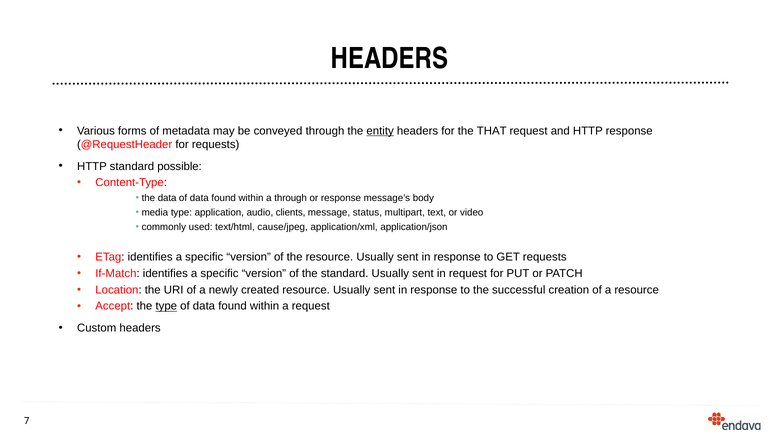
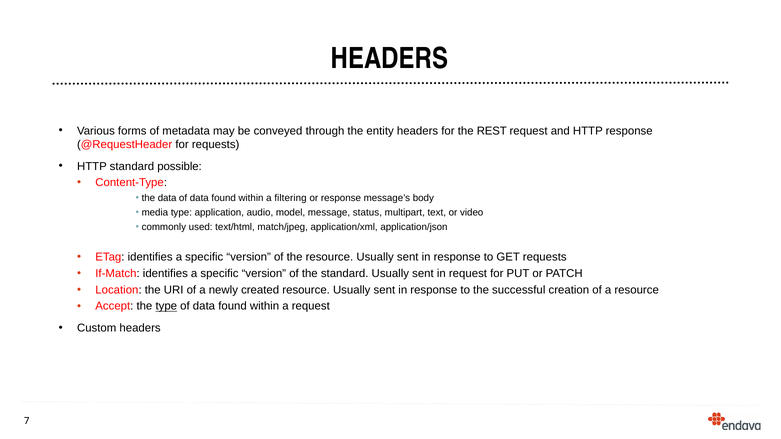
entity underline: present -> none (380, 131)
THAT: THAT -> REST (492, 131)
a through: through -> filtering (291, 198)
clients: clients -> model (291, 213)
cause/jpeg: cause/jpeg -> match/jpeg (283, 227)
